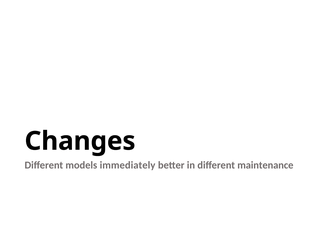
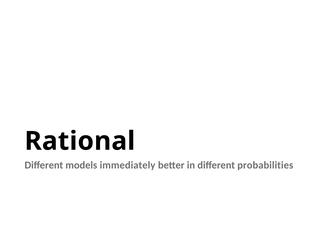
Changes: Changes -> Rational (80, 141)
maintenance: maintenance -> probabilities (265, 165)
